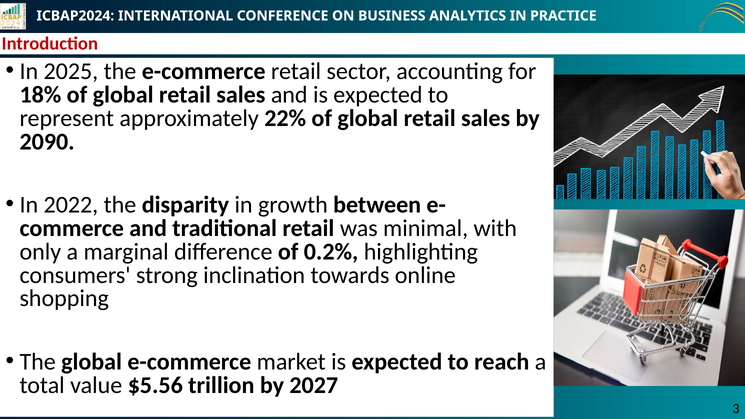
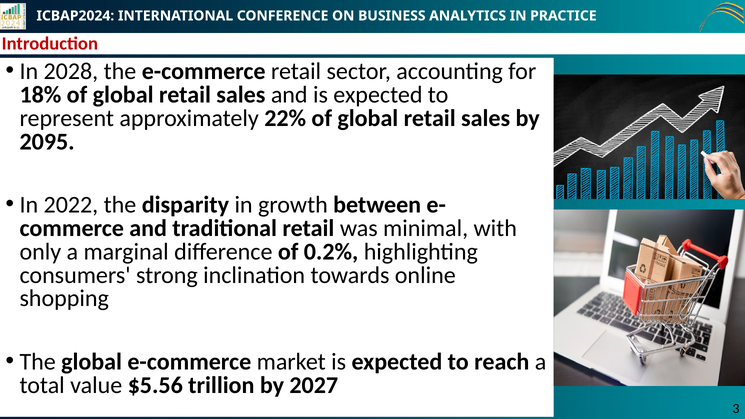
2025: 2025 -> 2028 (71, 71)
2090: 2090 -> 2095 (47, 142)
